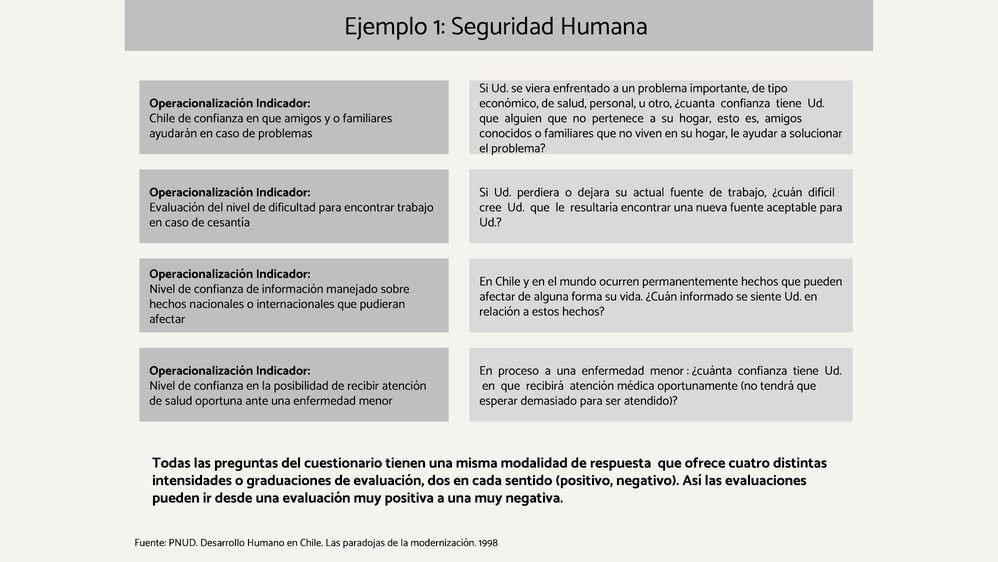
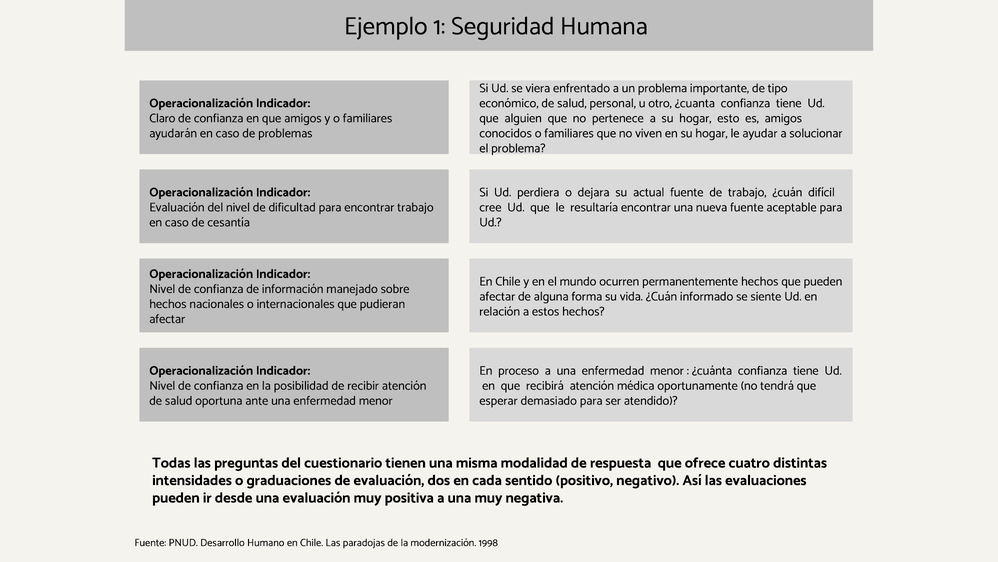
Chile: Chile -> Claro (162, 118)
